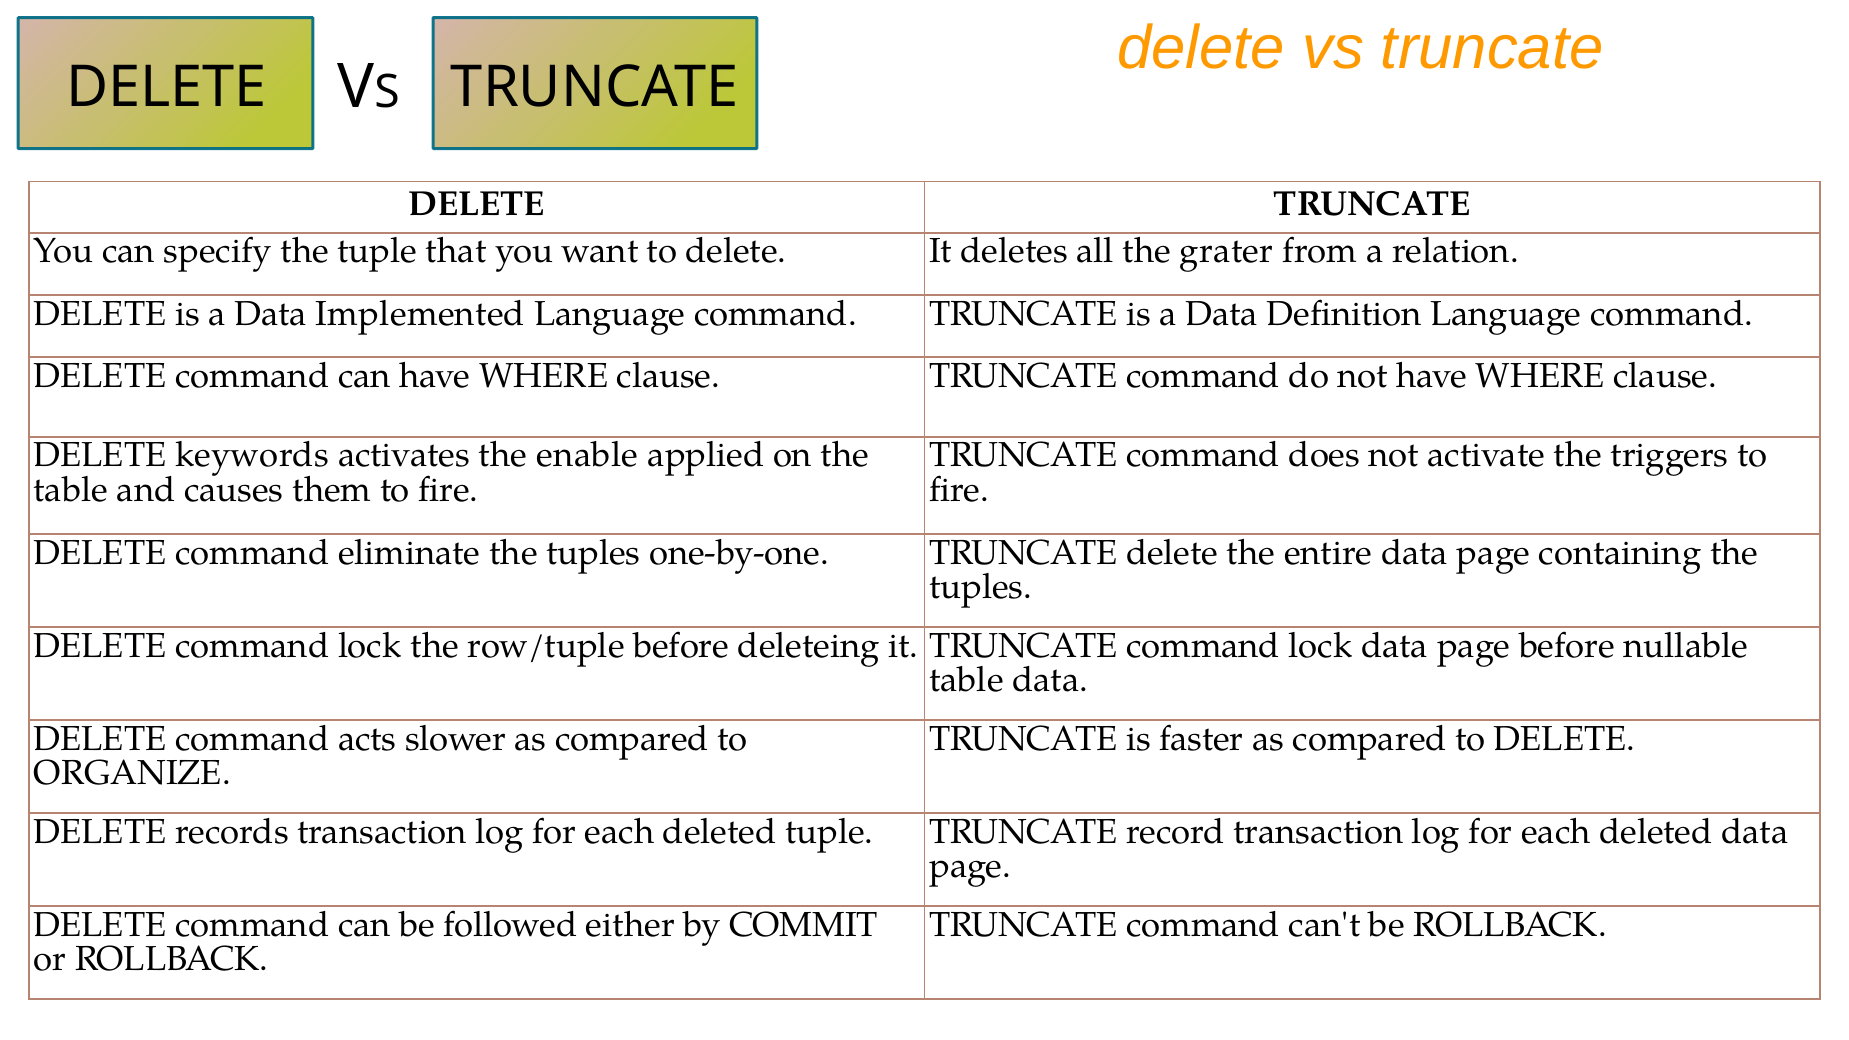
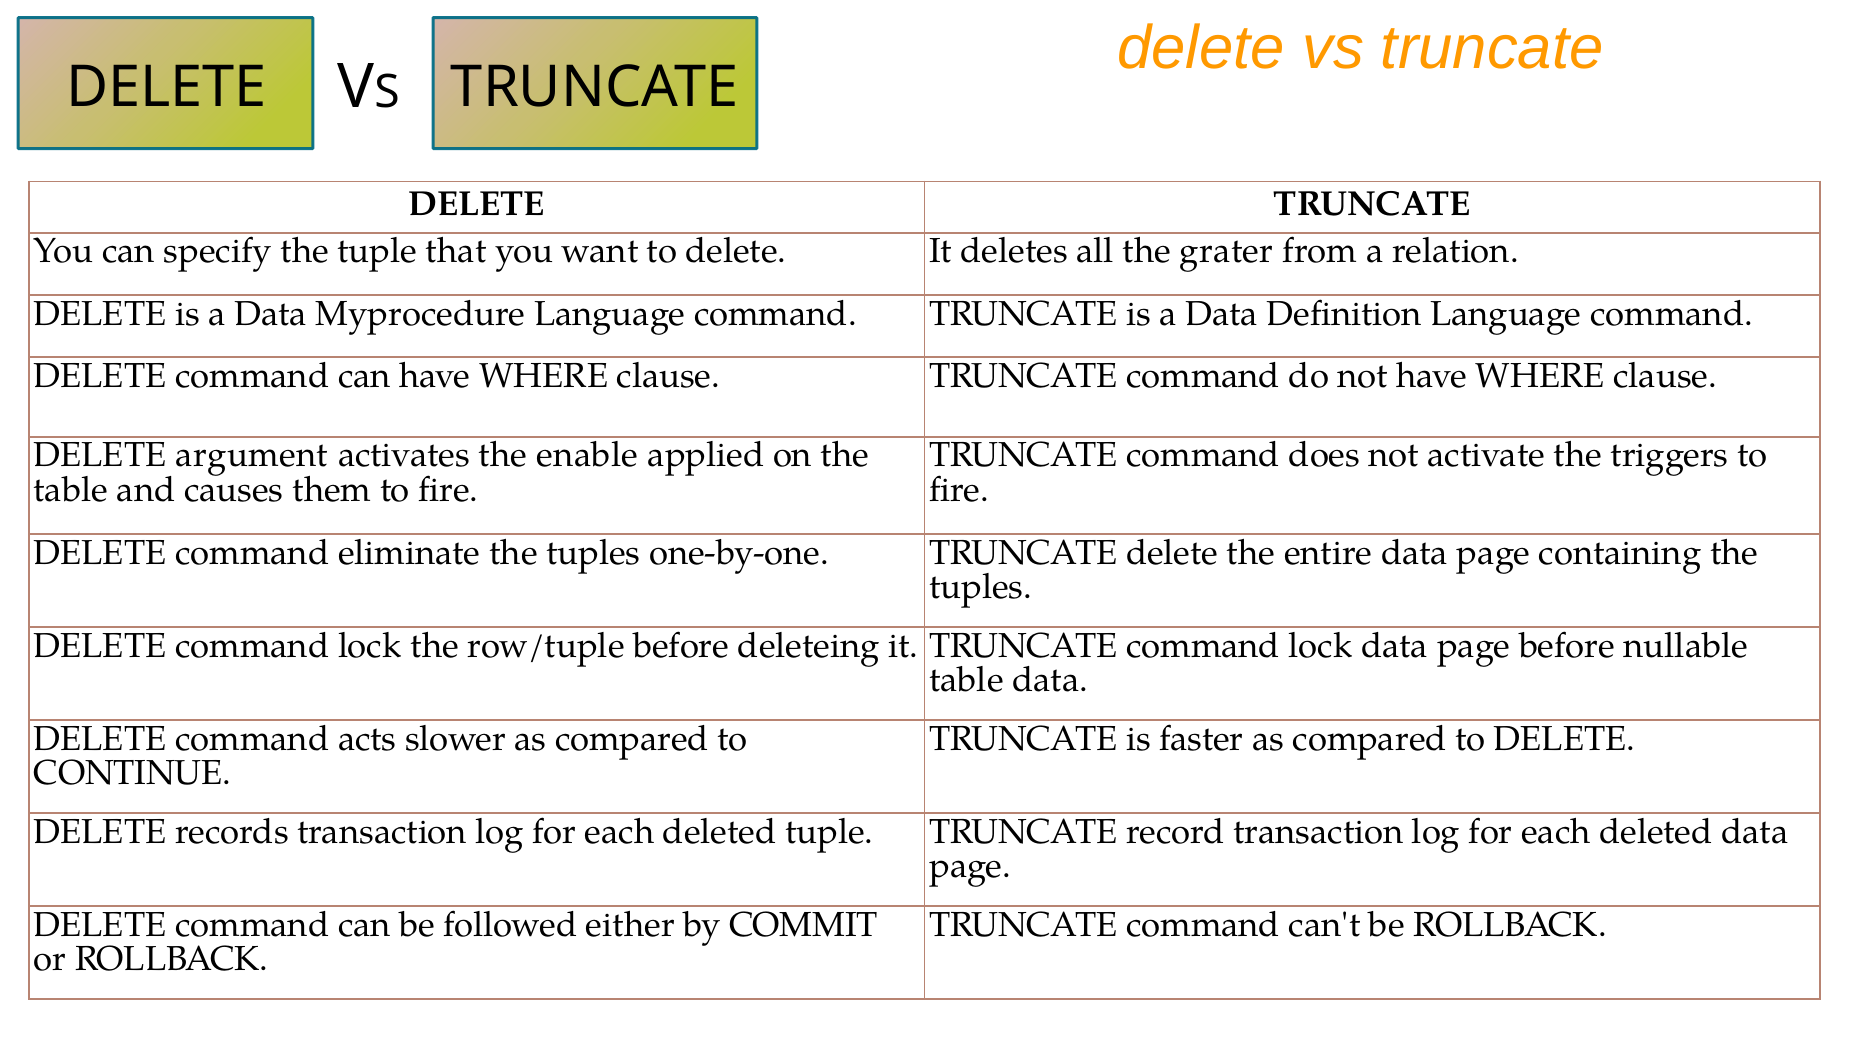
Implemented: Implemented -> Myprocedure (421, 314)
keywords: keywords -> argument (252, 456)
ORGANIZE: ORGANIZE -> CONTINUE (132, 774)
